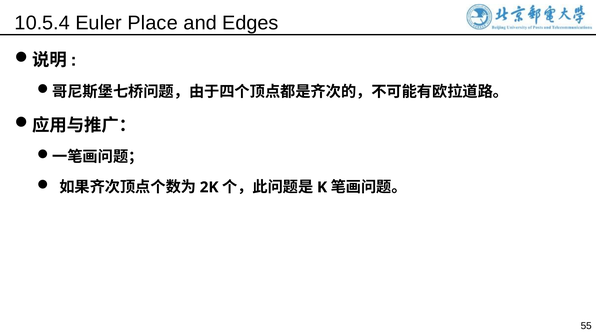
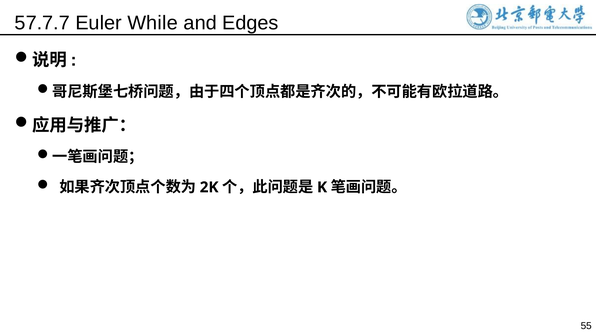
10.5.4: 10.5.4 -> 57.7.7 (42, 23)
Place: Place -> While (153, 23)
